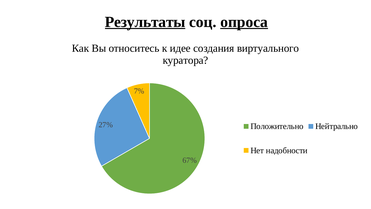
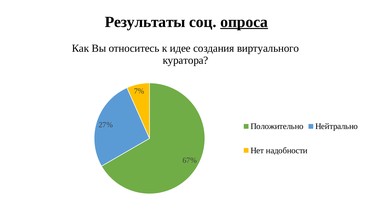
Результаты underline: present -> none (145, 22)
